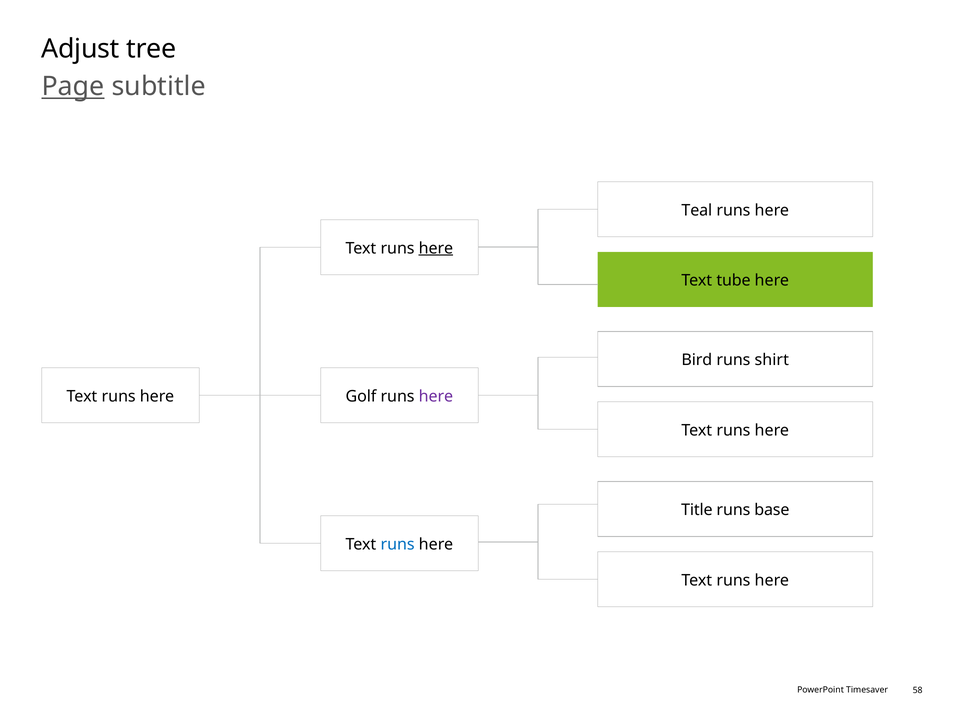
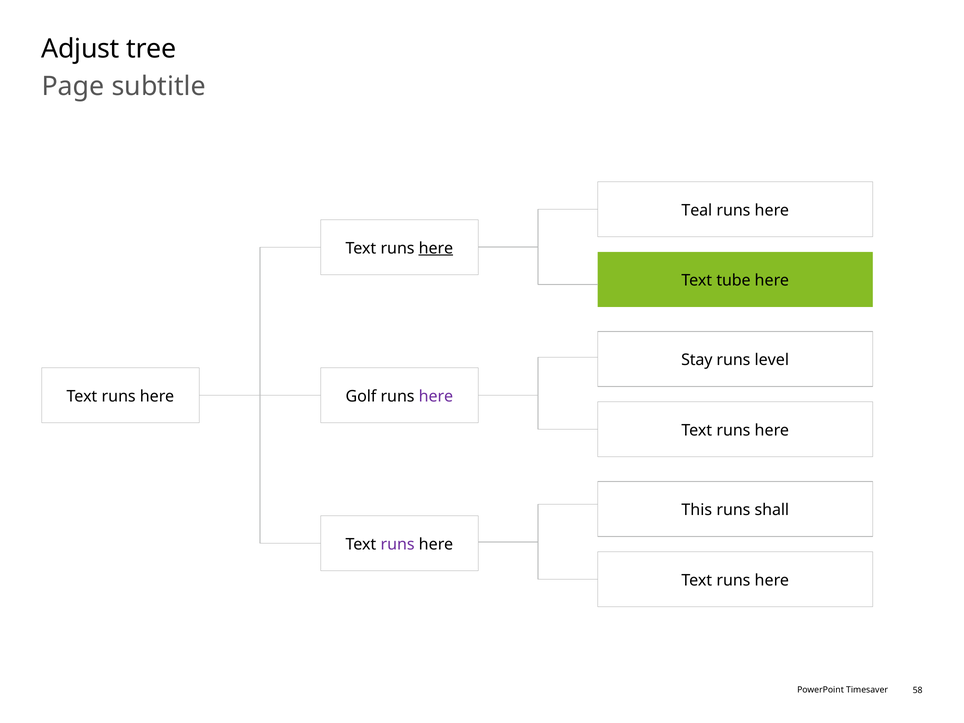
Page underline: present -> none (73, 87)
Bird: Bird -> Stay (697, 360)
shirt: shirt -> level (772, 360)
Title: Title -> This (697, 510)
base: base -> shall (772, 510)
runs colour: blue -> purple (398, 544)
